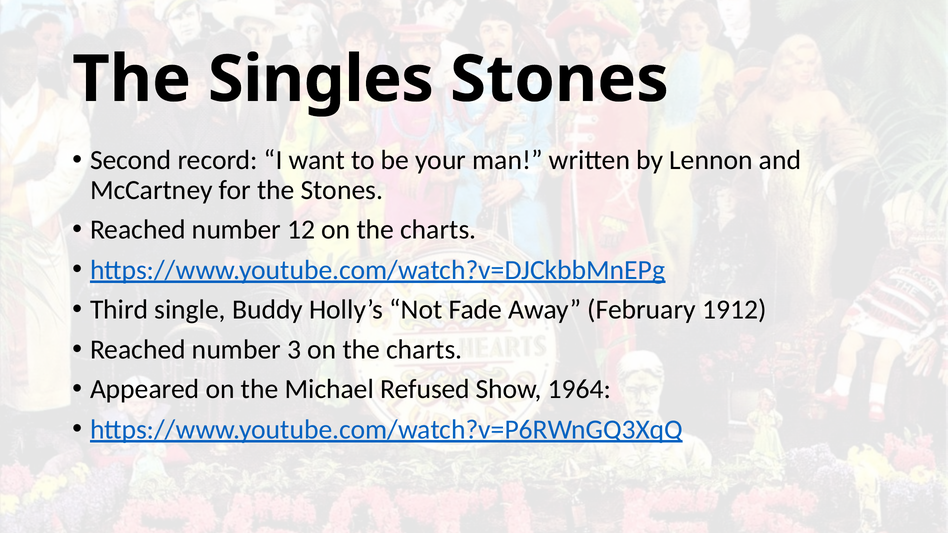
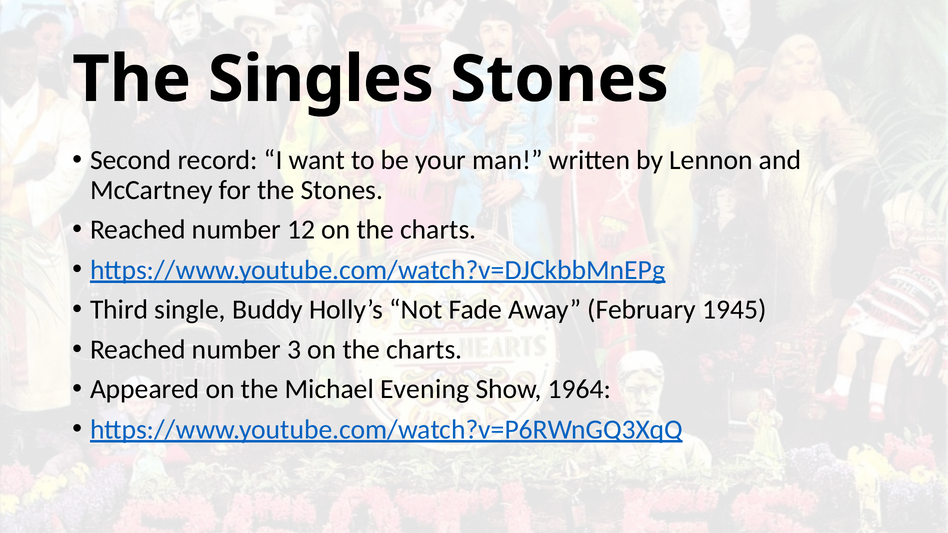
1912: 1912 -> 1945 (734, 310)
Refused: Refused -> Evening (425, 389)
